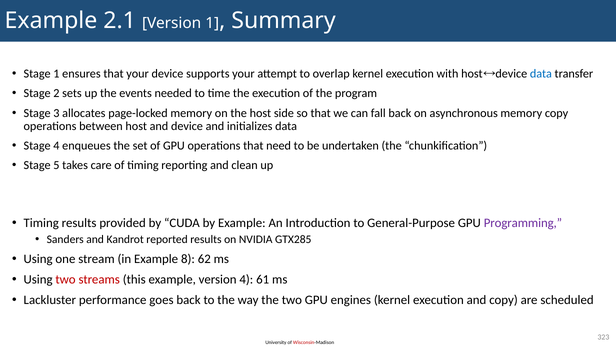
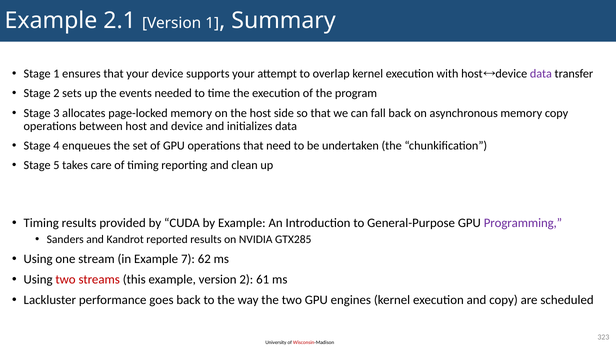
data colour: blue -> purple (541, 74)
8: 8 -> 7 (188, 259)
version 4: 4 -> 2 (246, 279)
